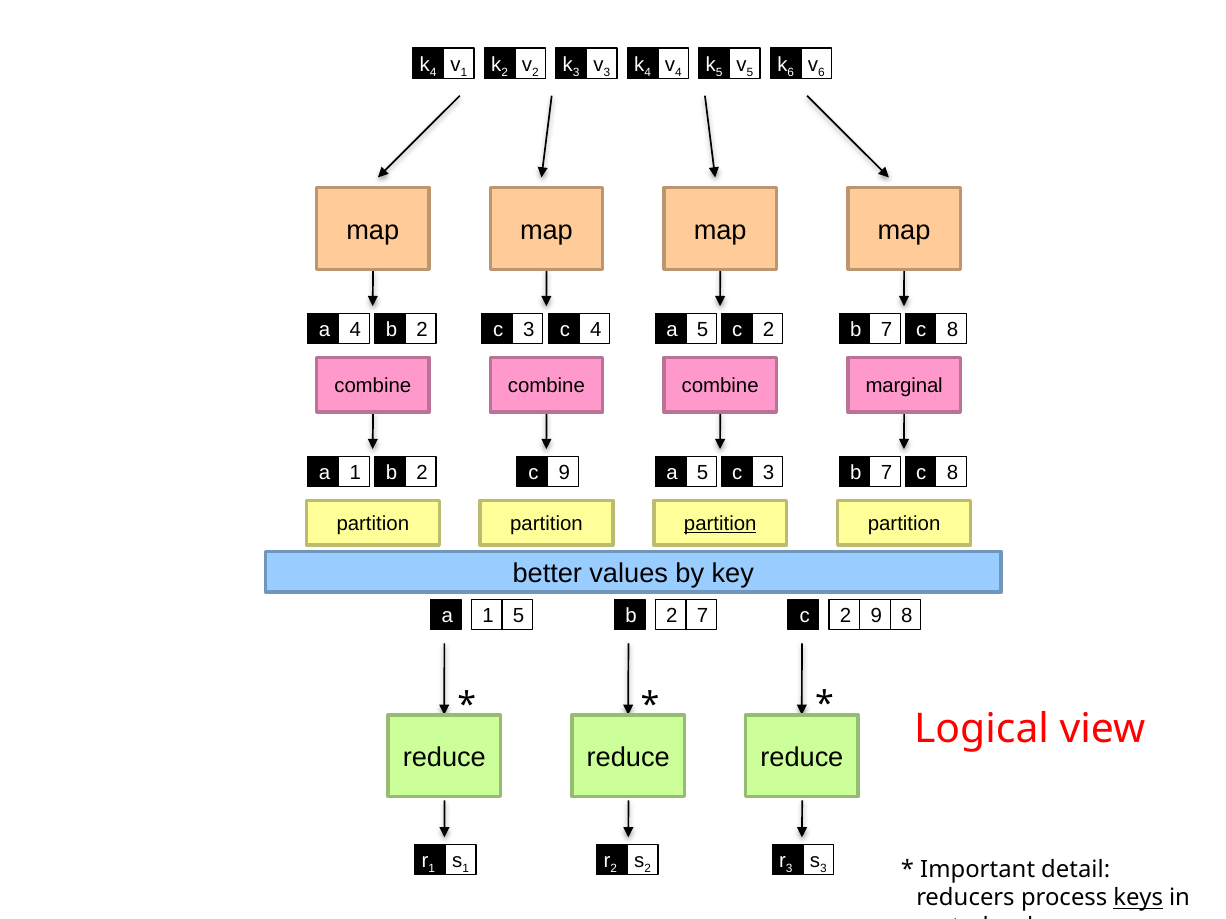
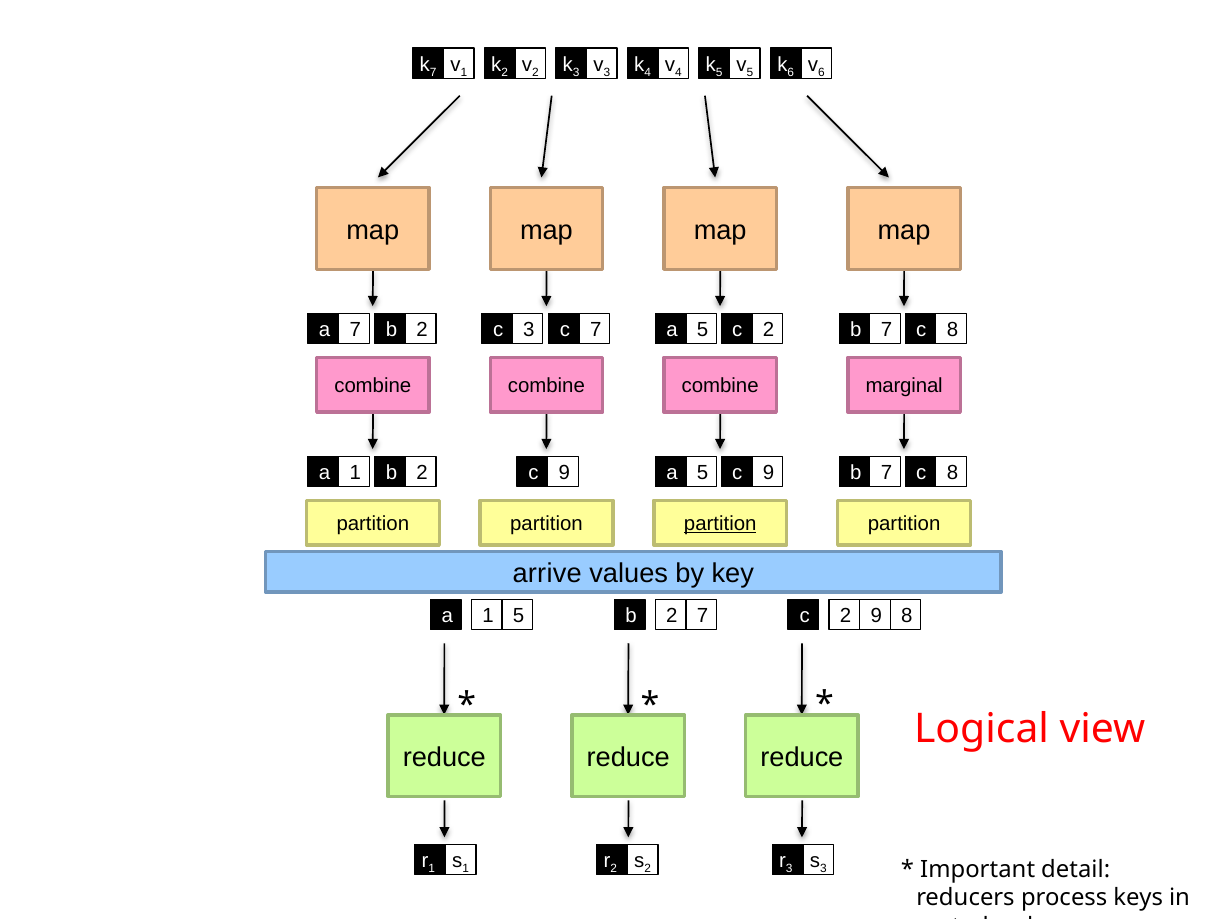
4: 4 -> 7 (433, 72)
a 4: 4 -> 7 (355, 330)
3 4: 4 -> 7 (596, 330)
5 3: 3 -> 9 (769, 473)
better: better -> arrive (547, 574)
keys underline: present -> none (1138, 899)
